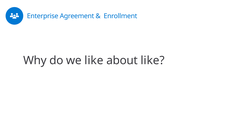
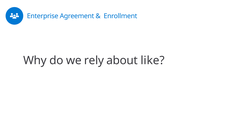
we like: like -> rely (94, 61)
